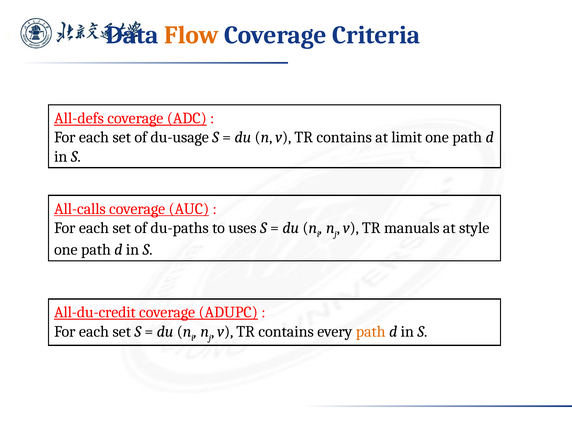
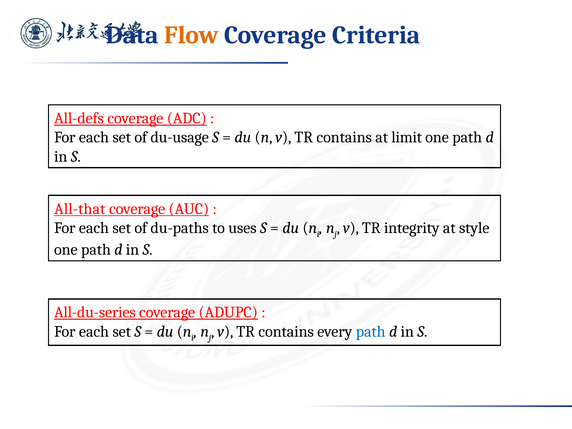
All-calls: All-calls -> All-that (80, 209)
manuals: manuals -> integrity (412, 228)
All-du-credit: All-du-credit -> All-du-series (95, 312)
path colour: orange -> blue (371, 331)
